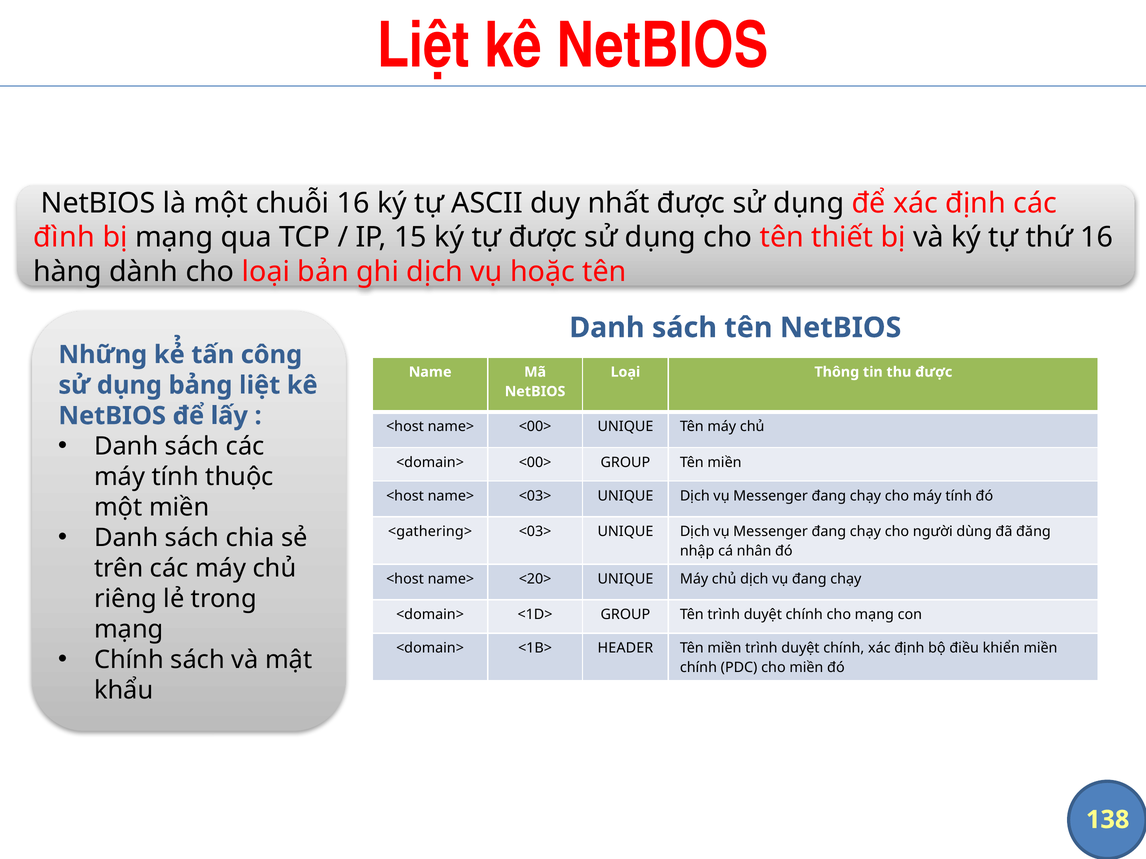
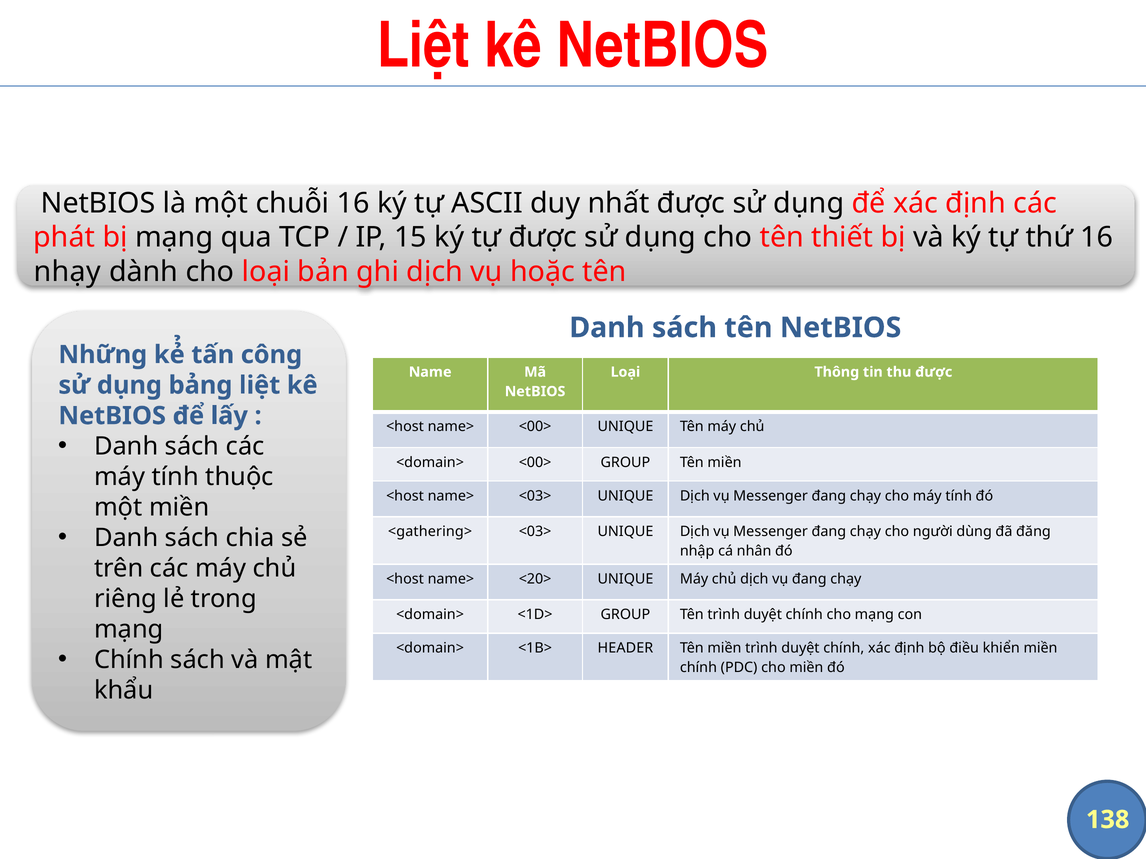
đình: đình -> phát (64, 238)
hàng: hàng -> nhạy (67, 272)
